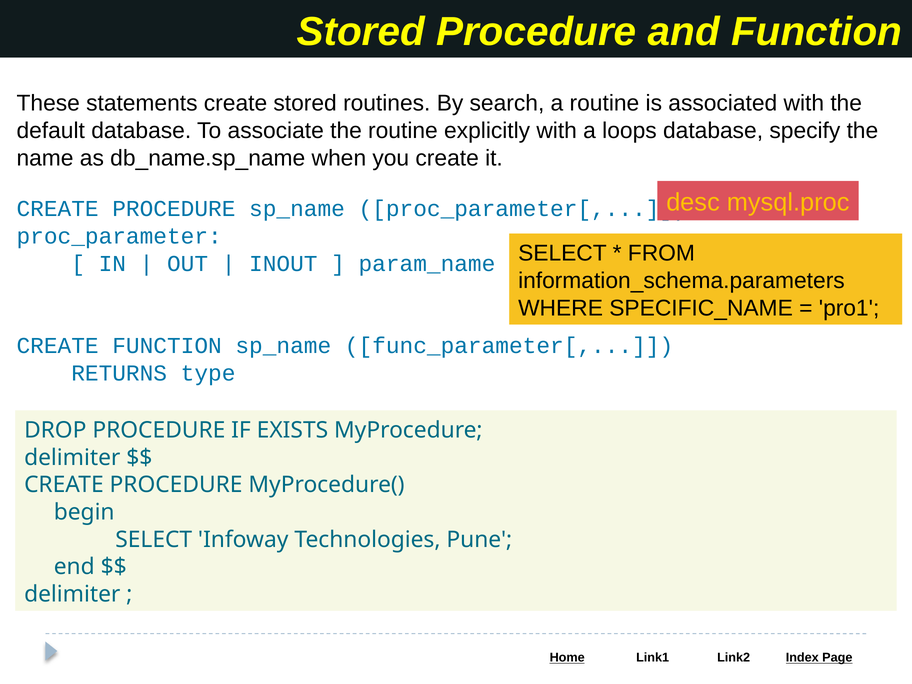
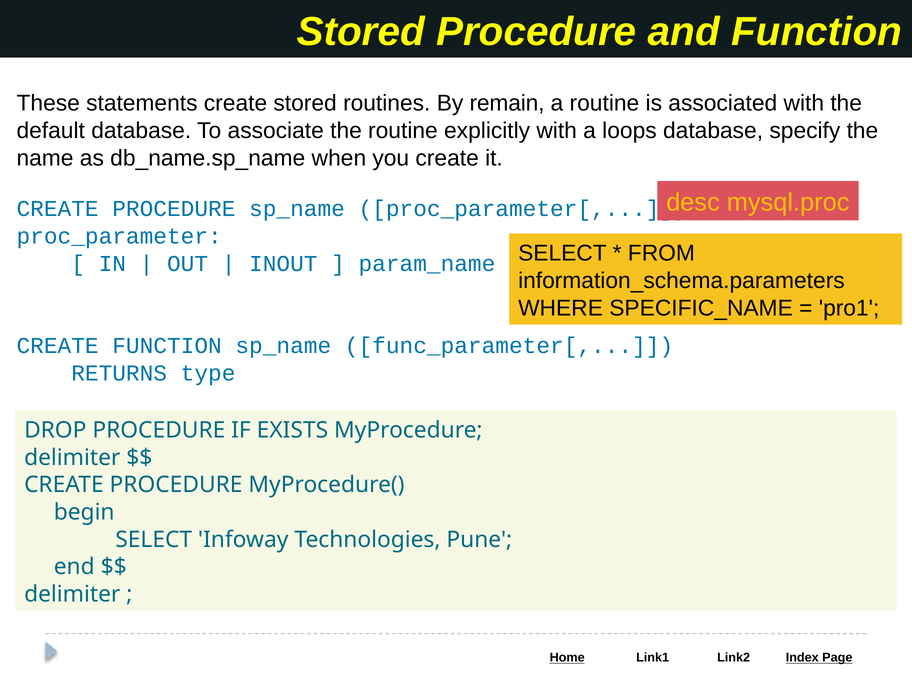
search: search -> remain (507, 103)
